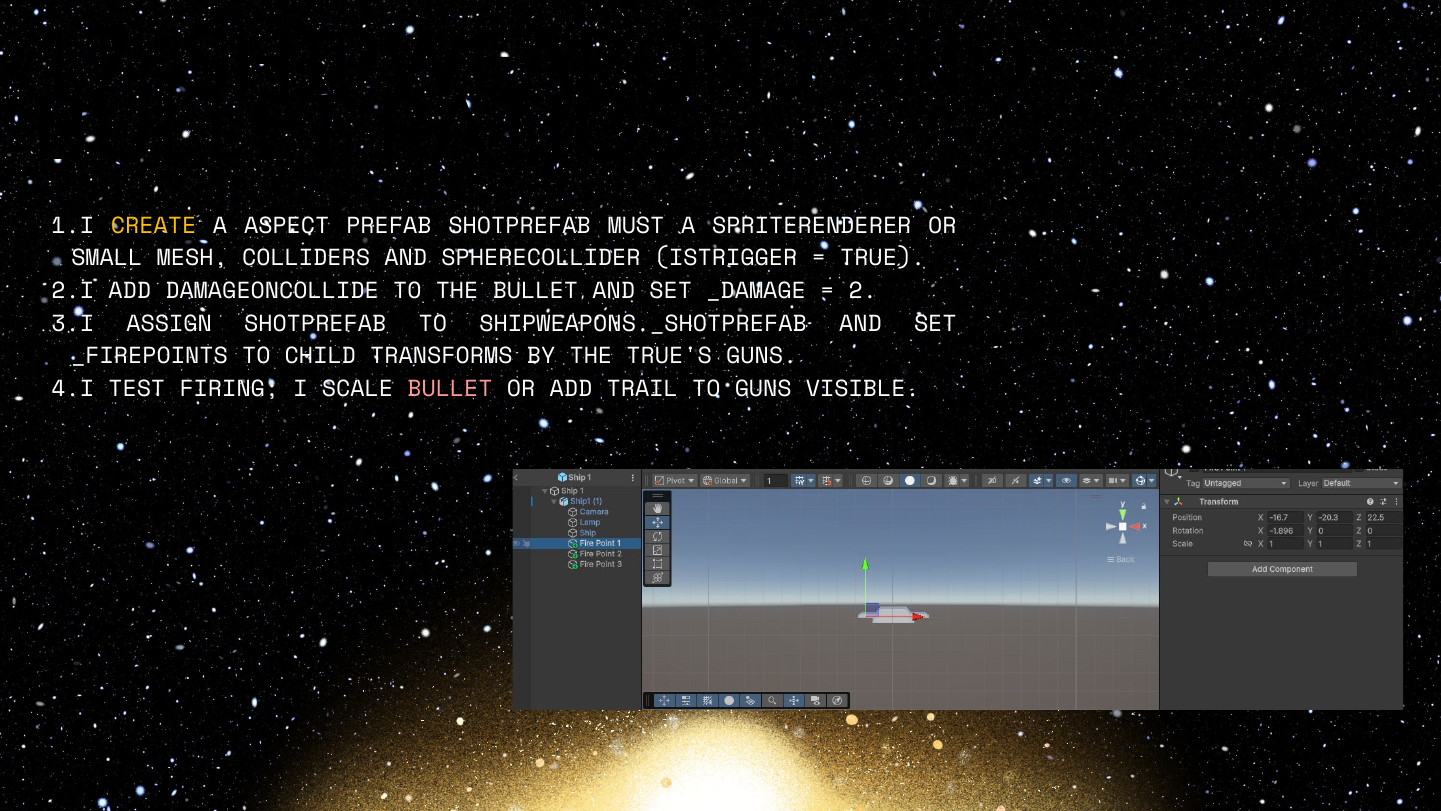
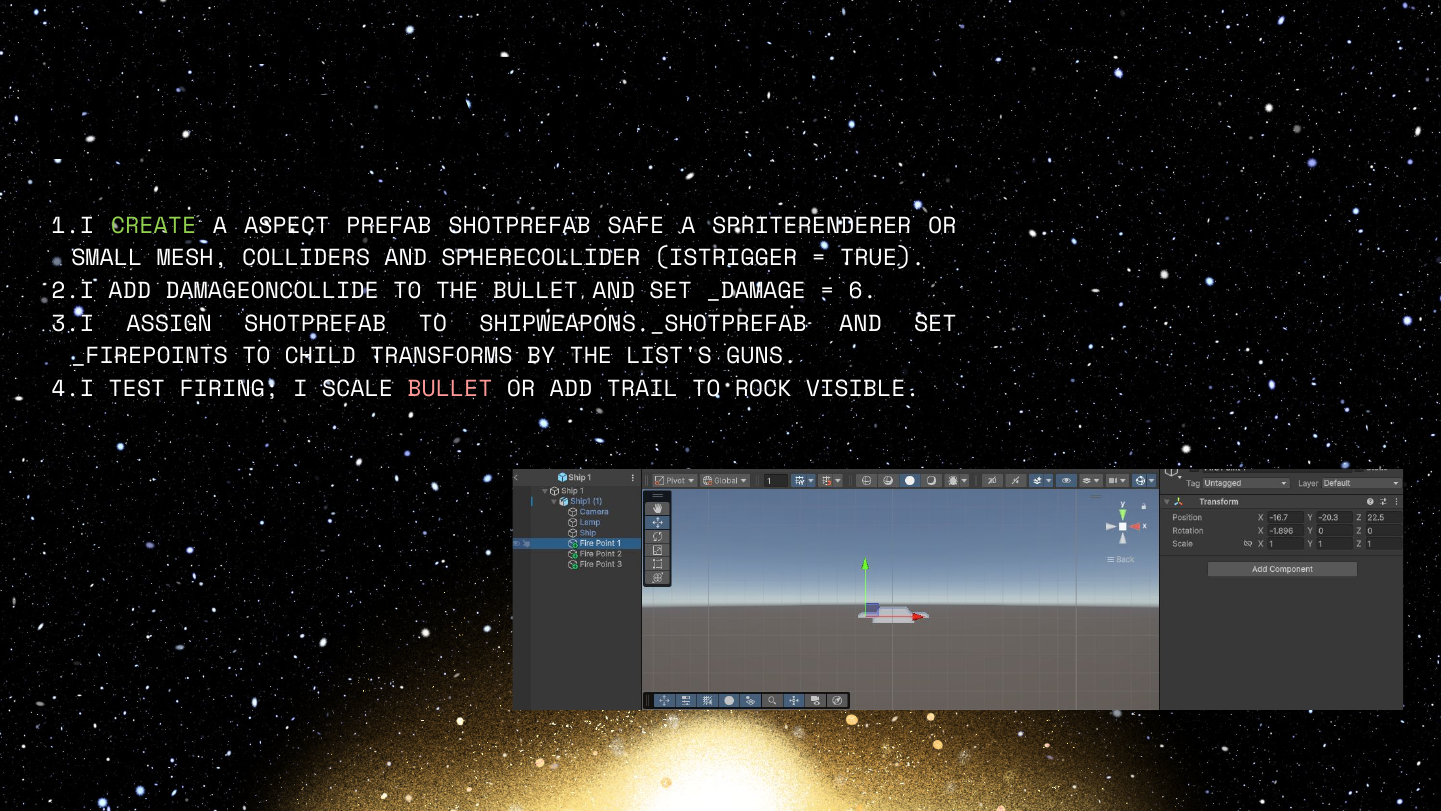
CREATE colour: yellow -> light green (154, 226)
MUST: MUST -> SAFE (636, 226)
2: 2 -> 6 (863, 291)
TRUE'S: TRUE'S -> LIST'S (669, 356)
TO GUNS: GUNS -> ROCK (763, 389)
